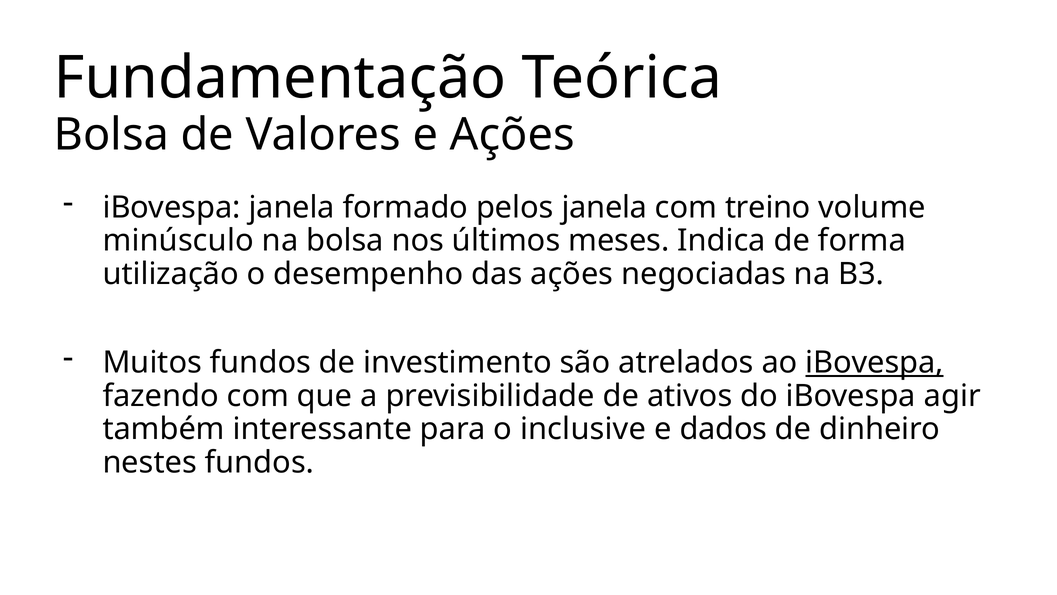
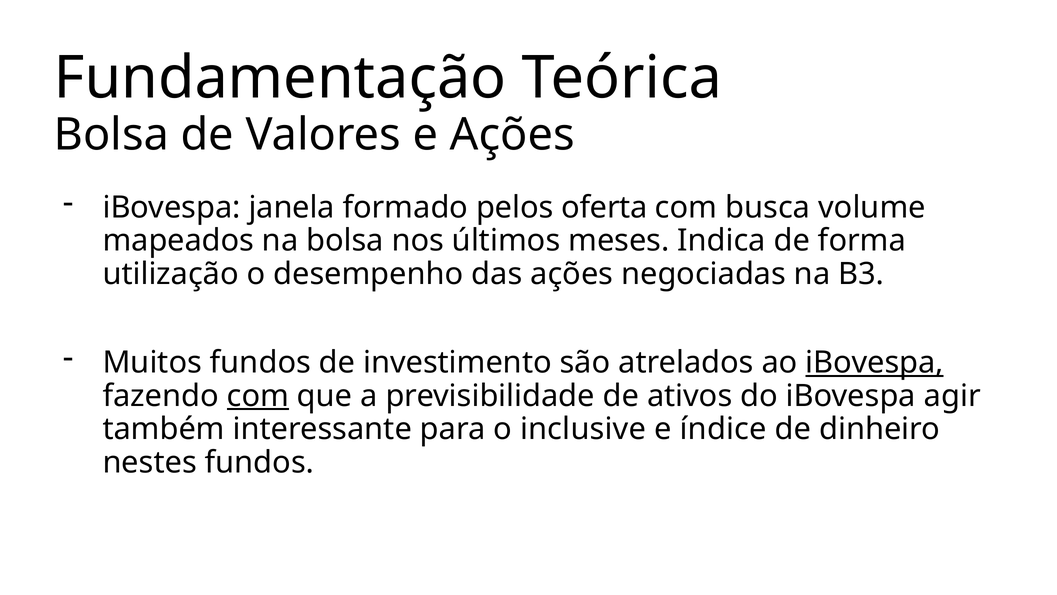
pelos janela: janela -> oferta (604, 207)
treino: treino -> busca (768, 207)
minúsculo: minúsculo -> mapeados (178, 241)
com underline: none -> present (258, 396)
dados: dados -> índice (723, 429)
